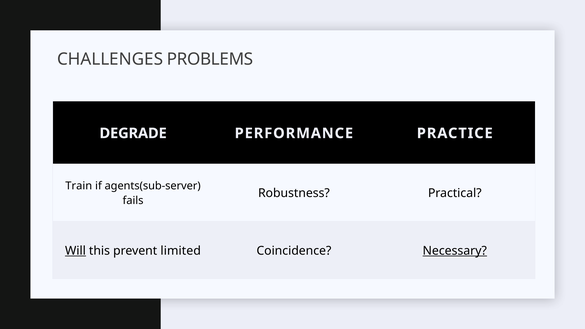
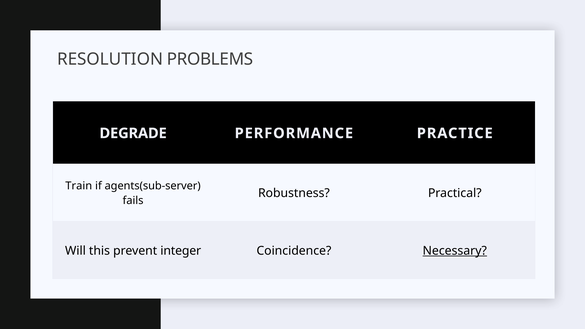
CHALLENGES: CHALLENGES -> RESOLUTION (110, 59)
Will underline: present -> none (75, 251)
limited: limited -> integer (181, 251)
